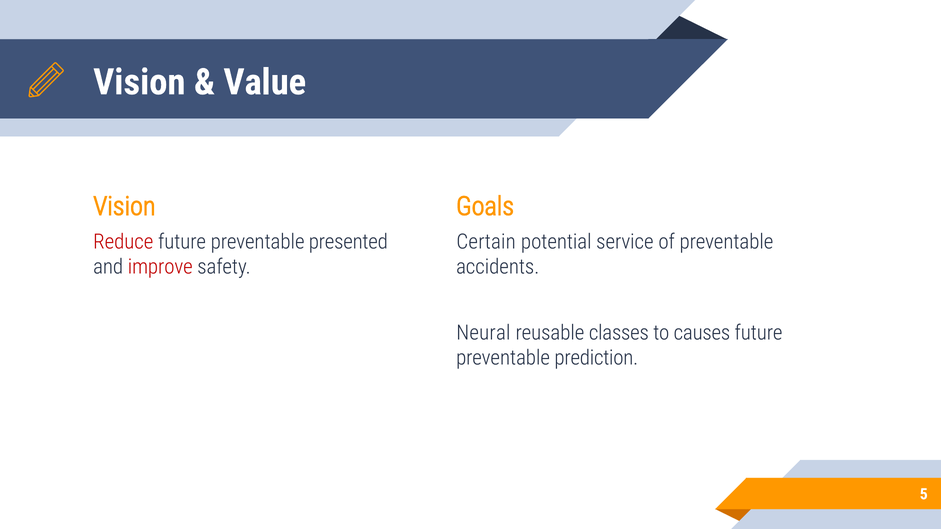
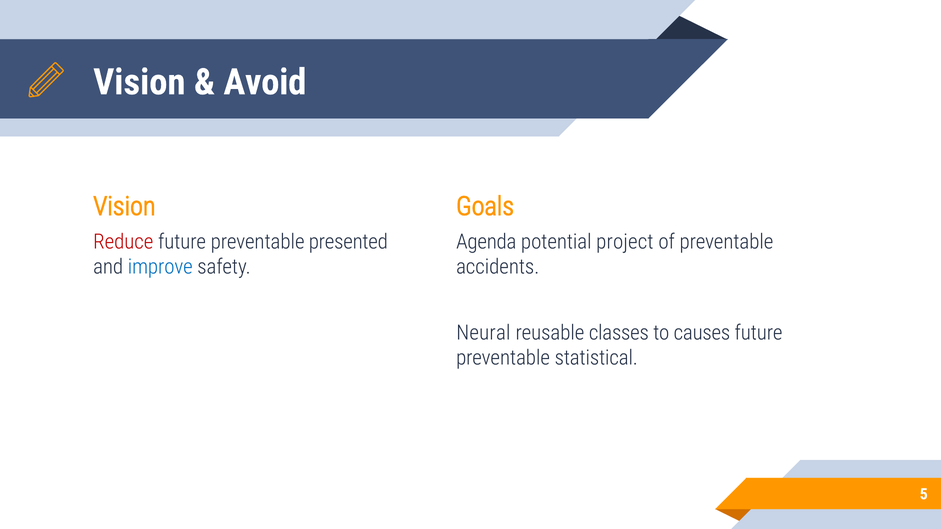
Value: Value -> Avoid (265, 82)
Certain: Certain -> Agenda (486, 242)
service: service -> project (625, 242)
improve colour: red -> blue (160, 267)
prediction: prediction -> statistical (596, 358)
